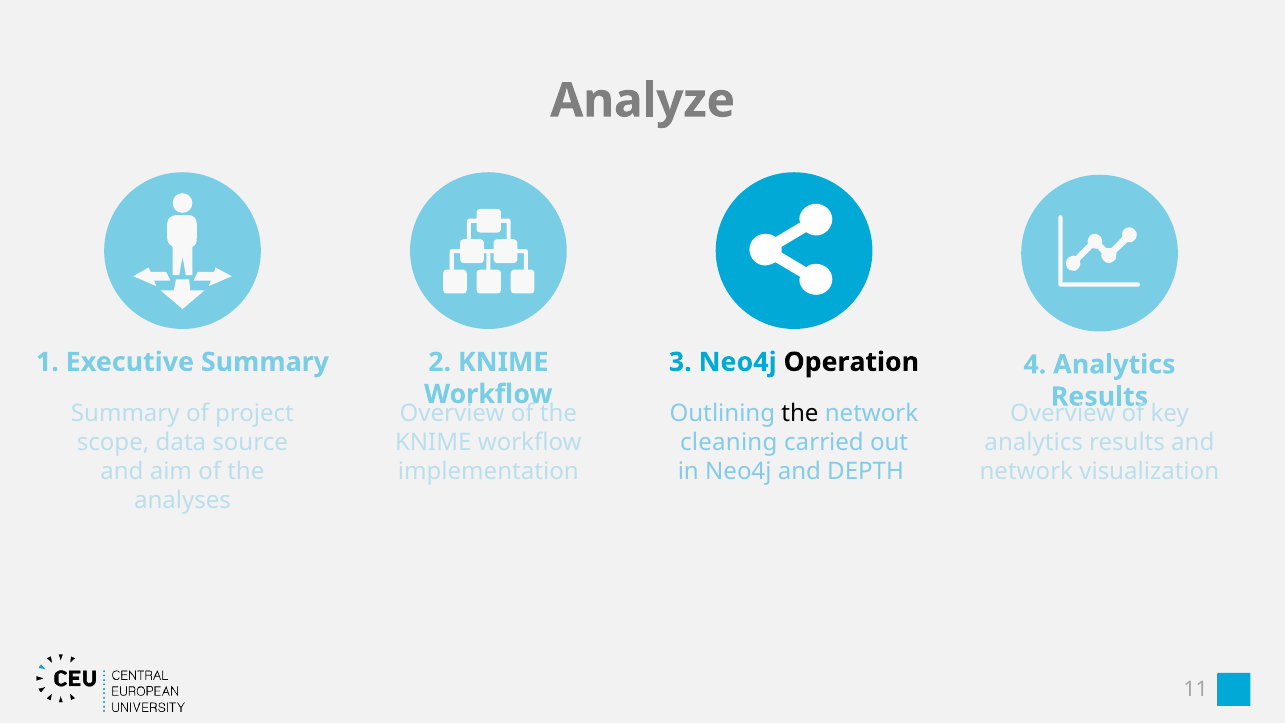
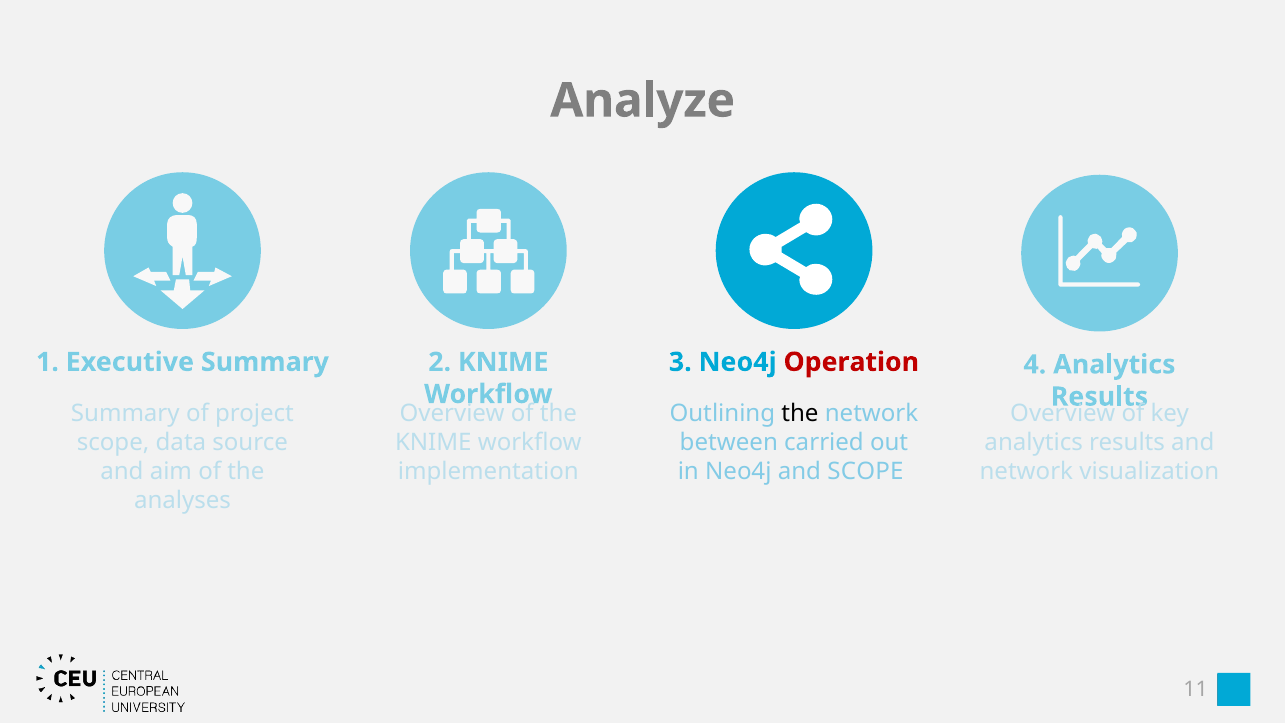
Operation colour: black -> red (851, 362)
cleaning: cleaning -> between (729, 442)
and DEPTH: DEPTH -> SCOPE (865, 471)
